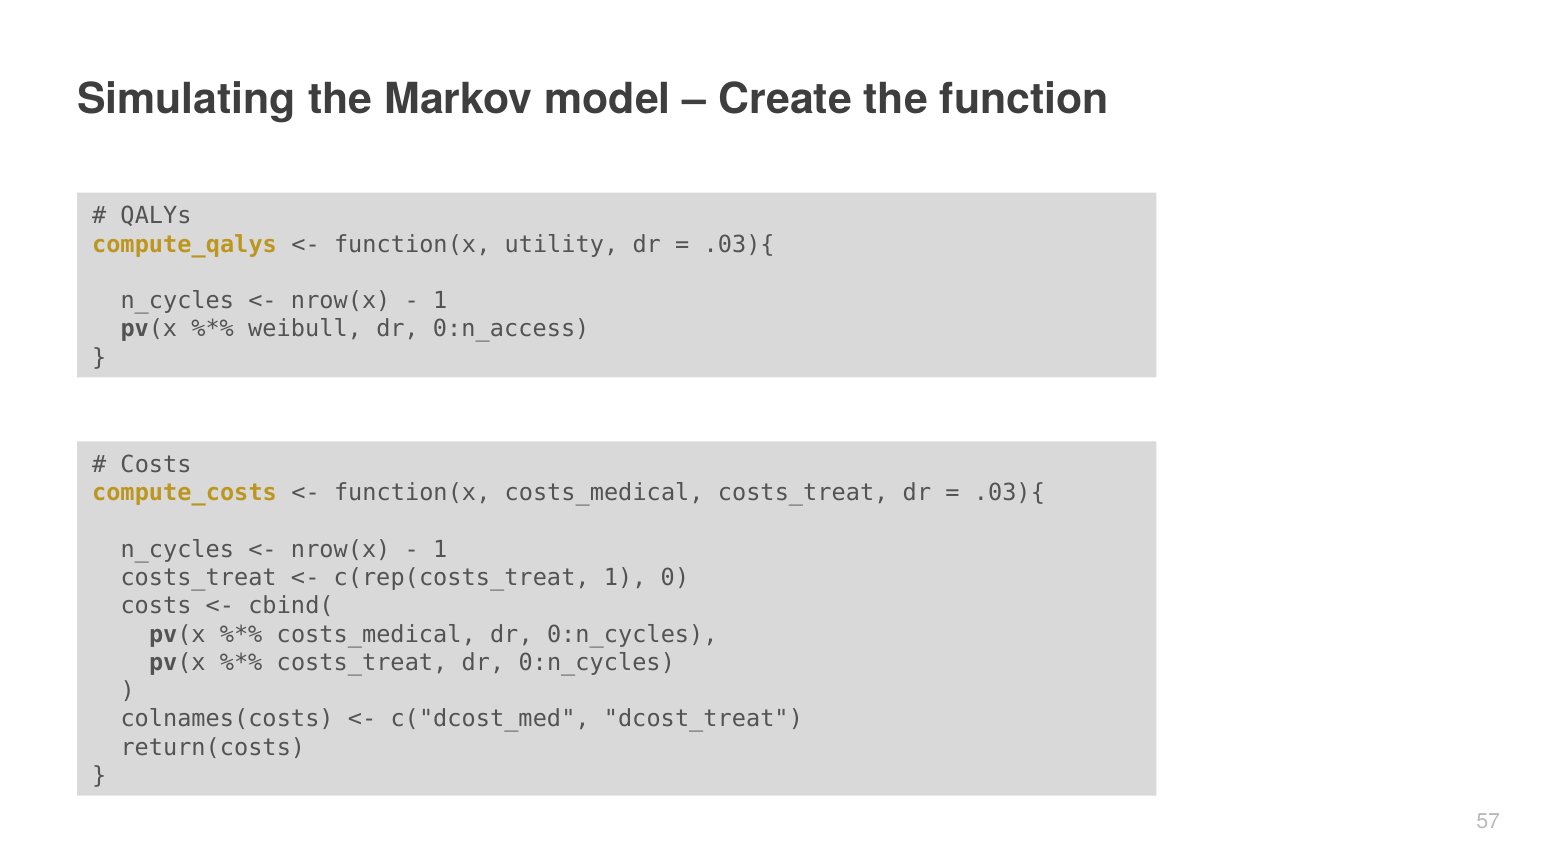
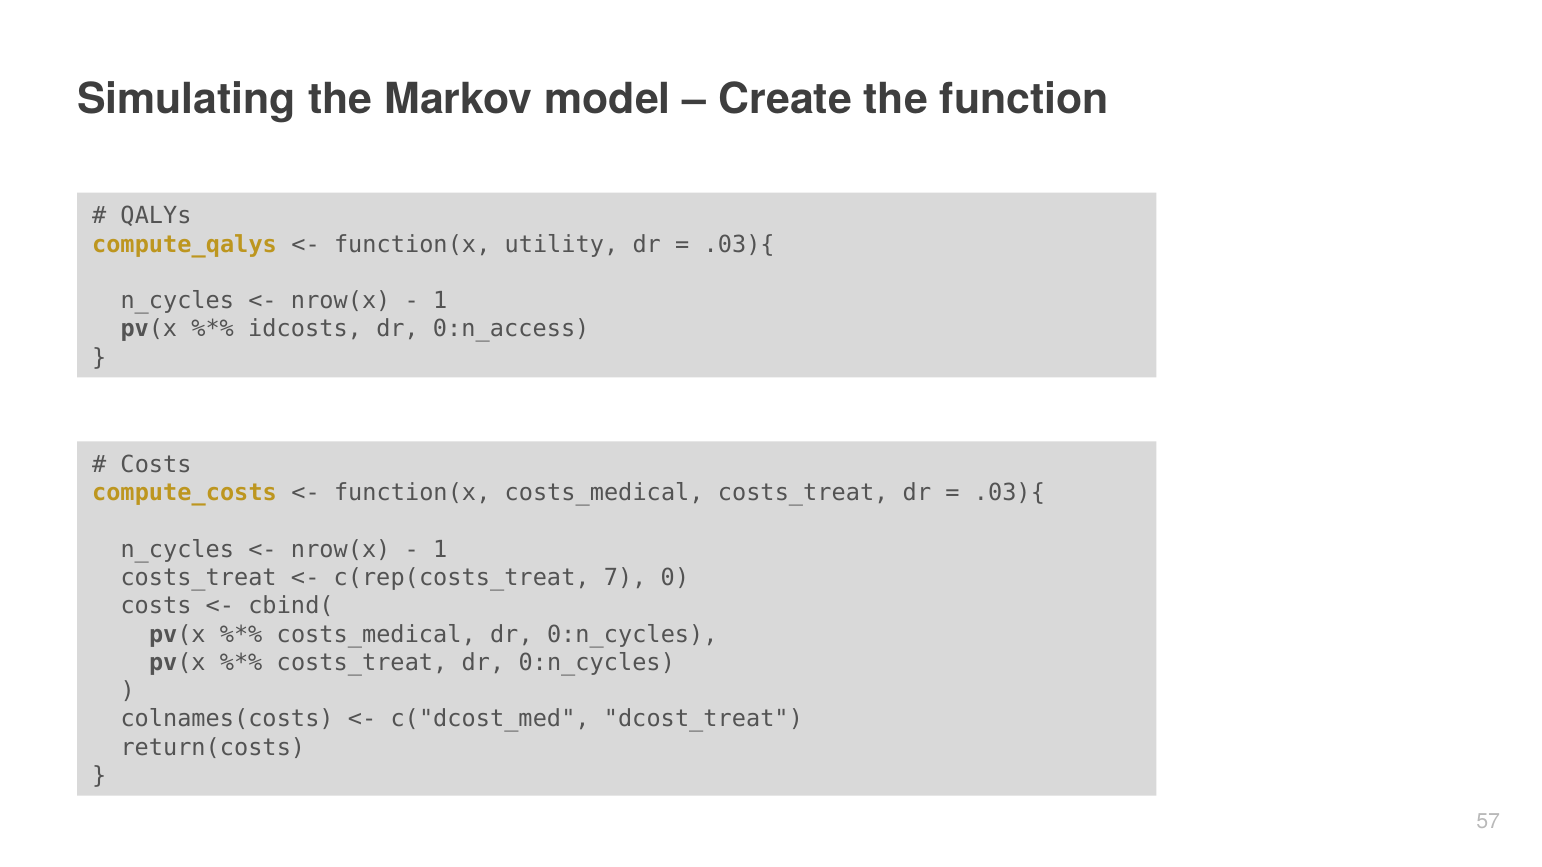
weibull: weibull -> idcosts (305, 329)
c(rep(costs_treat 1: 1 -> 7 (625, 578)
